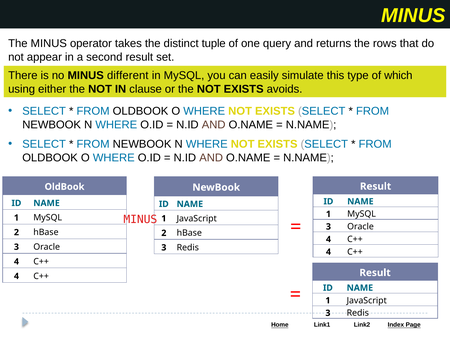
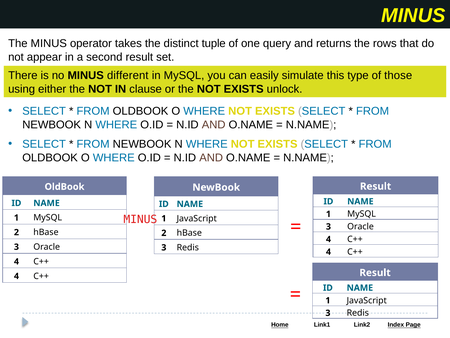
which: which -> those (398, 75)
avoids: avoids -> unlock (285, 89)
